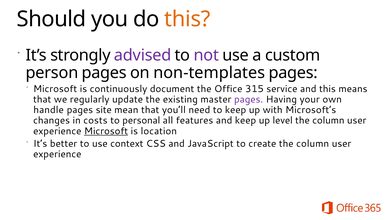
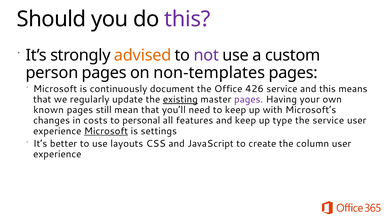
this colour: orange -> purple (187, 19)
advised colour: purple -> orange (143, 55)
315: 315 -> 426 (254, 89)
existing underline: none -> present (180, 99)
handle: handle -> known (49, 110)
site: site -> still (104, 110)
level: level -> type (283, 120)
column: column -> service (328, 120)
location: location -> settings (159, 131)
context: context -> layouts (127, 143)
